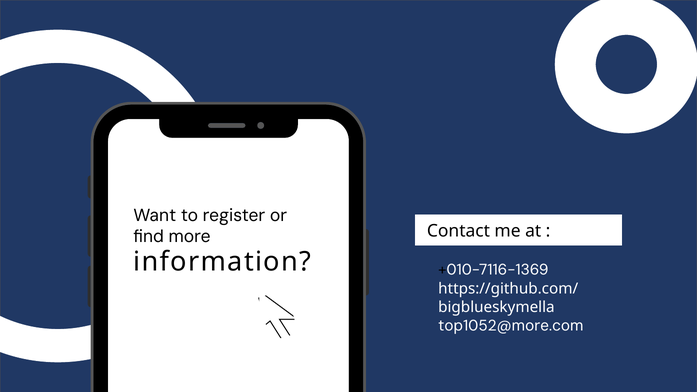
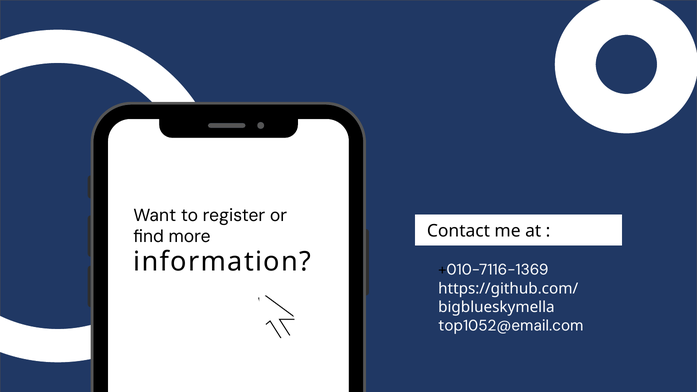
top1052@more.com: top1052@more.com -> top1052@email.com (511, 326)
